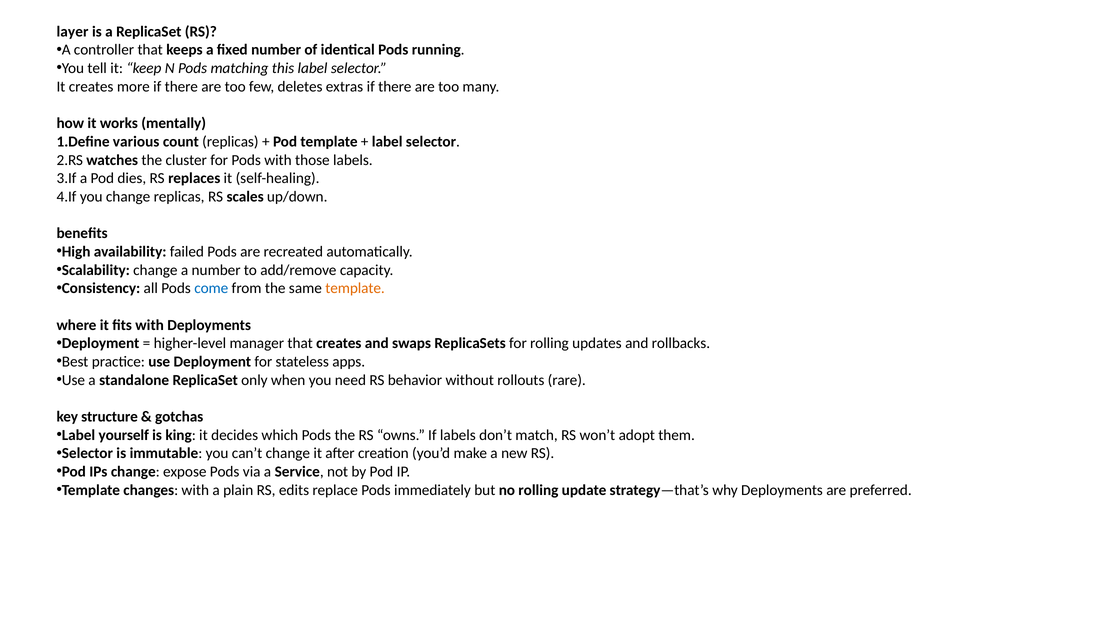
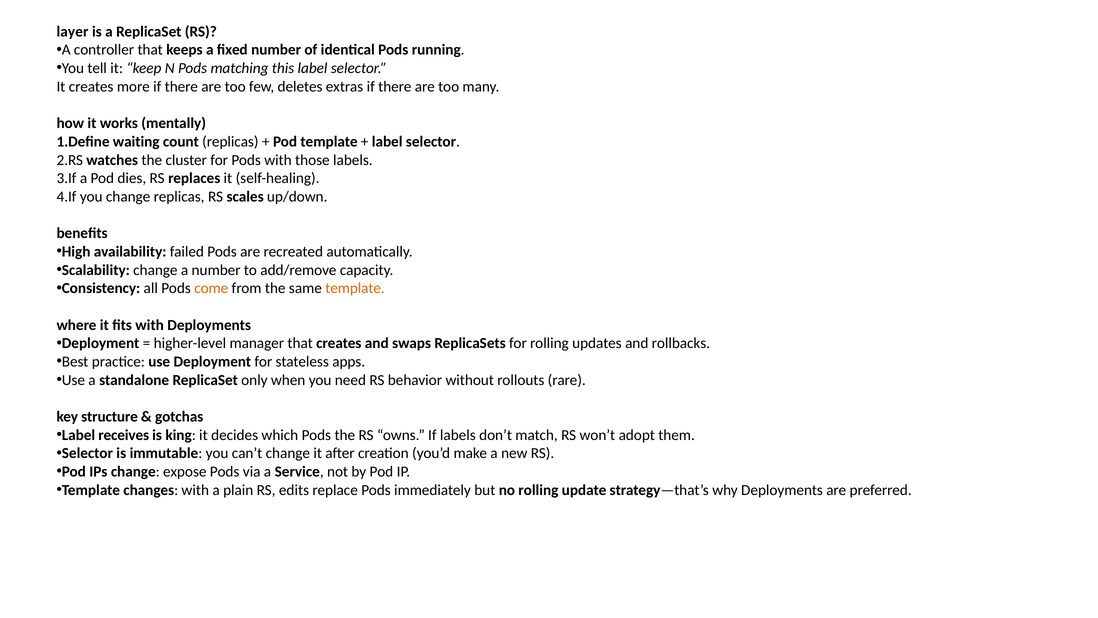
various: various -> waiting (136, 142)
come colour: blue -> orange (211, 288)
yourself: yourself -> receives (124, 435)
